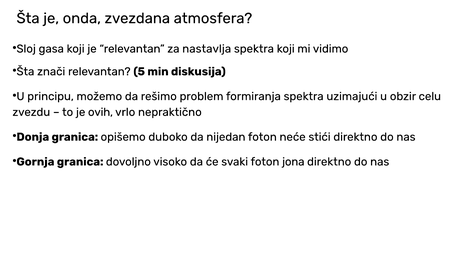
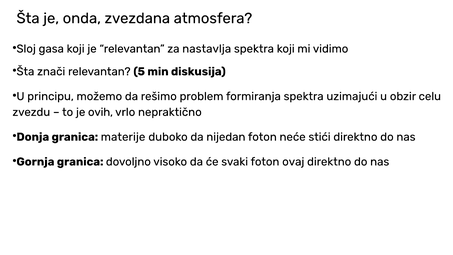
opišemo: opišemo -> materije (123, 137)
jona: jona -> ovaj (293, 162)
